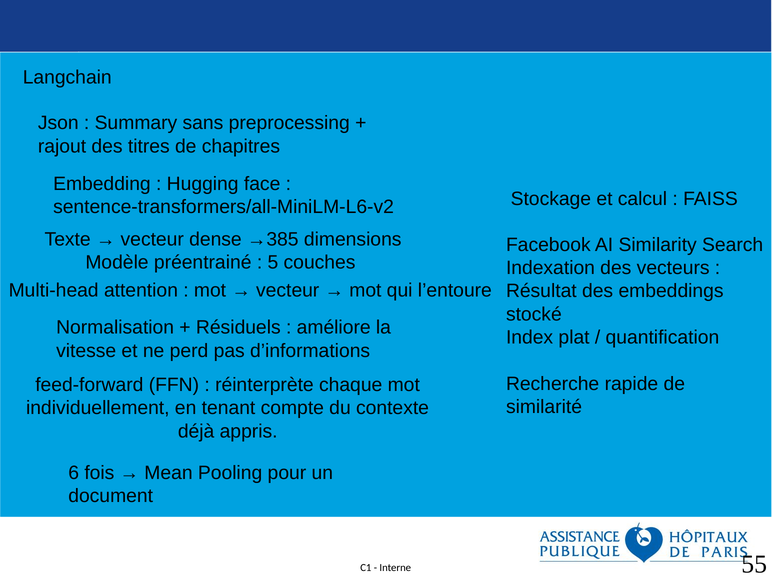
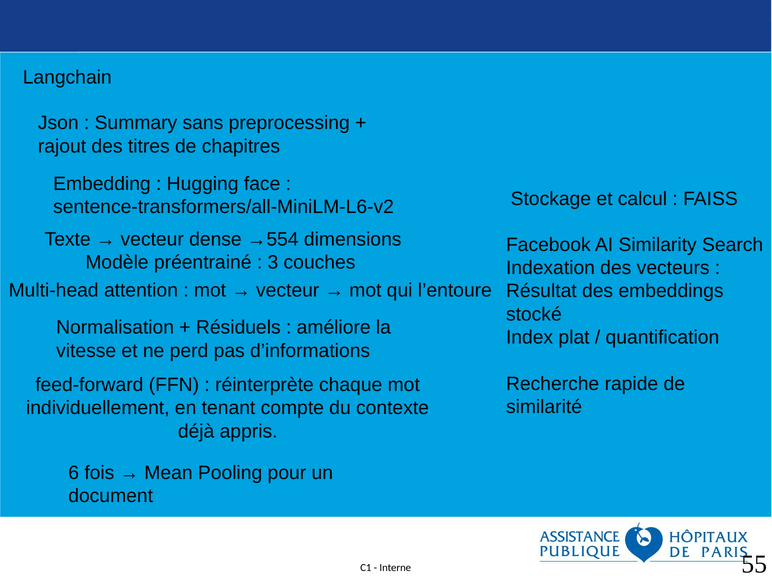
→385: →385 -> →554 (273, 239)
5: 5 -> 3 (273, 263)
